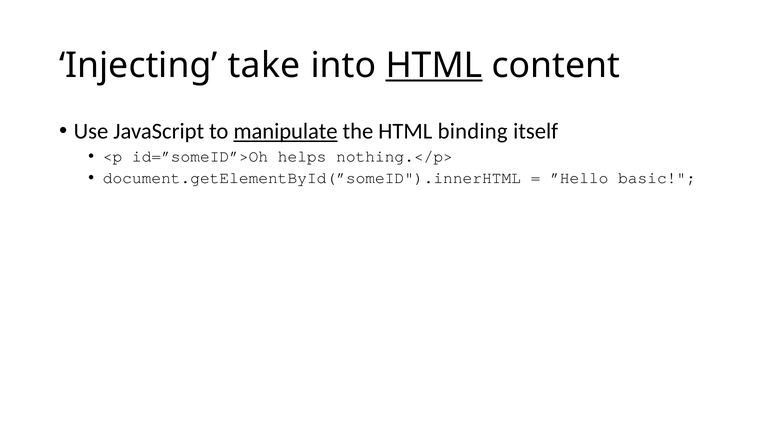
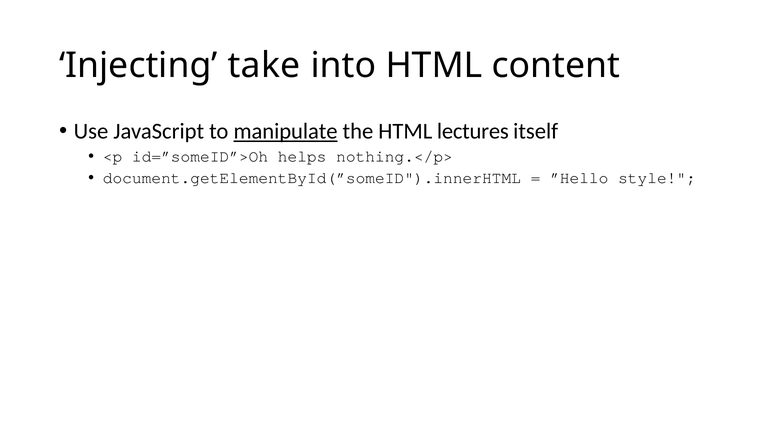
HTML underline: present -> none (434, 65)
binding: binding -> lectures (473, 131)
basic: basic -> style (657, 178)
